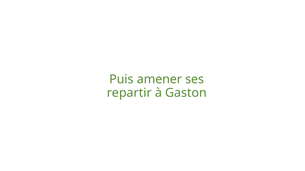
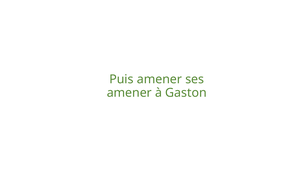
repartir: repartir -> amener (129, 93)
